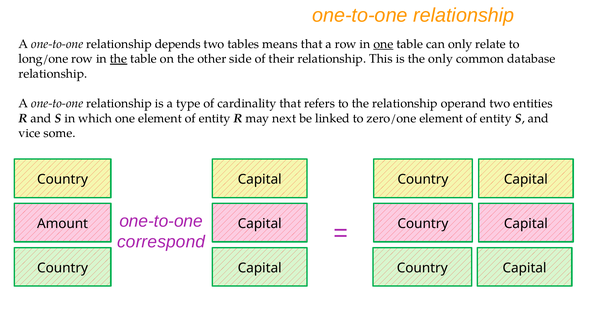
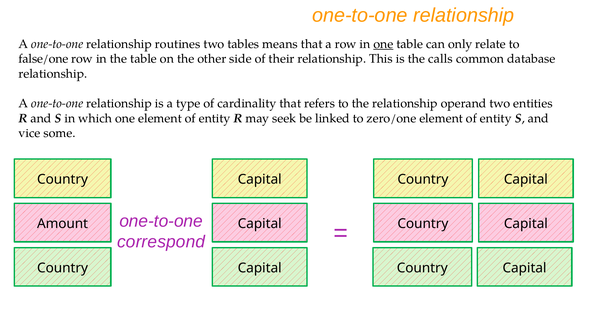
depends: depends -> routines (178, 44)
long/one: long/one -> false/one (43, 59)
the underline: present -> none (119, 59)
the only: only -> calls (441, 59)
next: next -> seek (284, 119)
